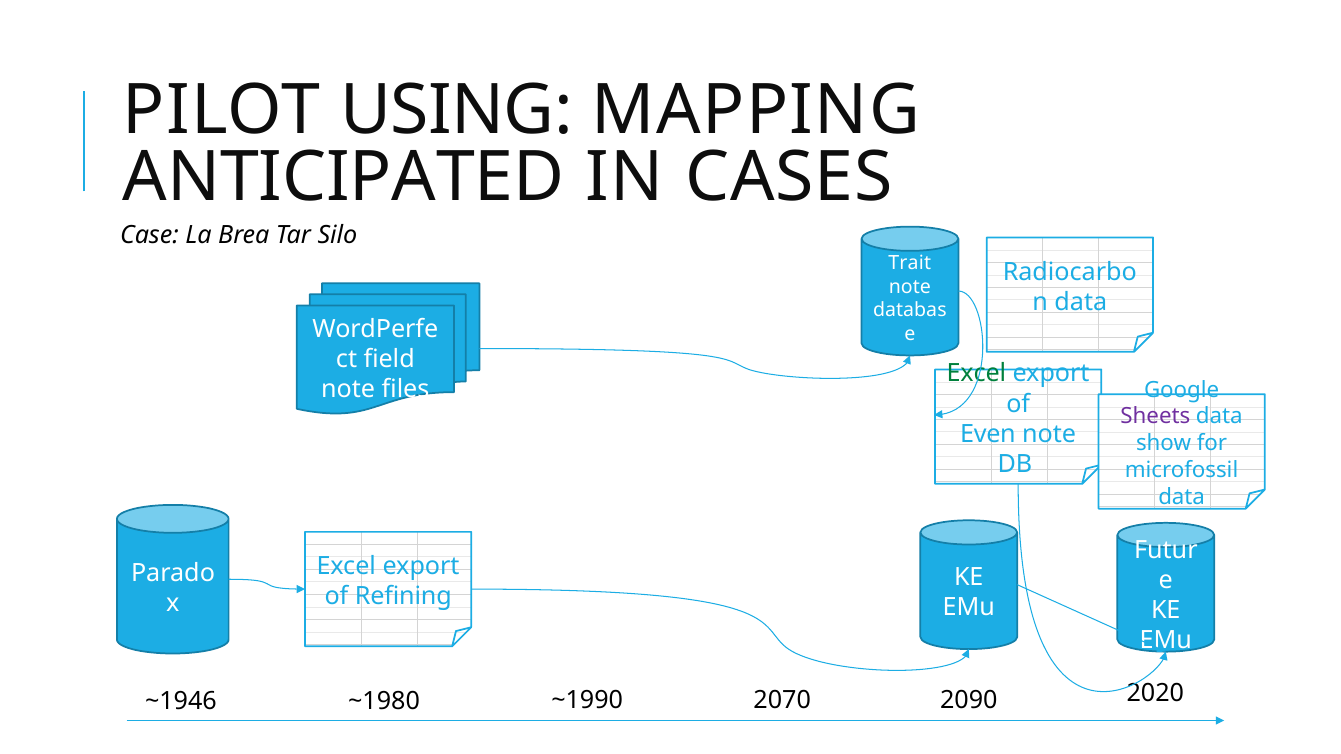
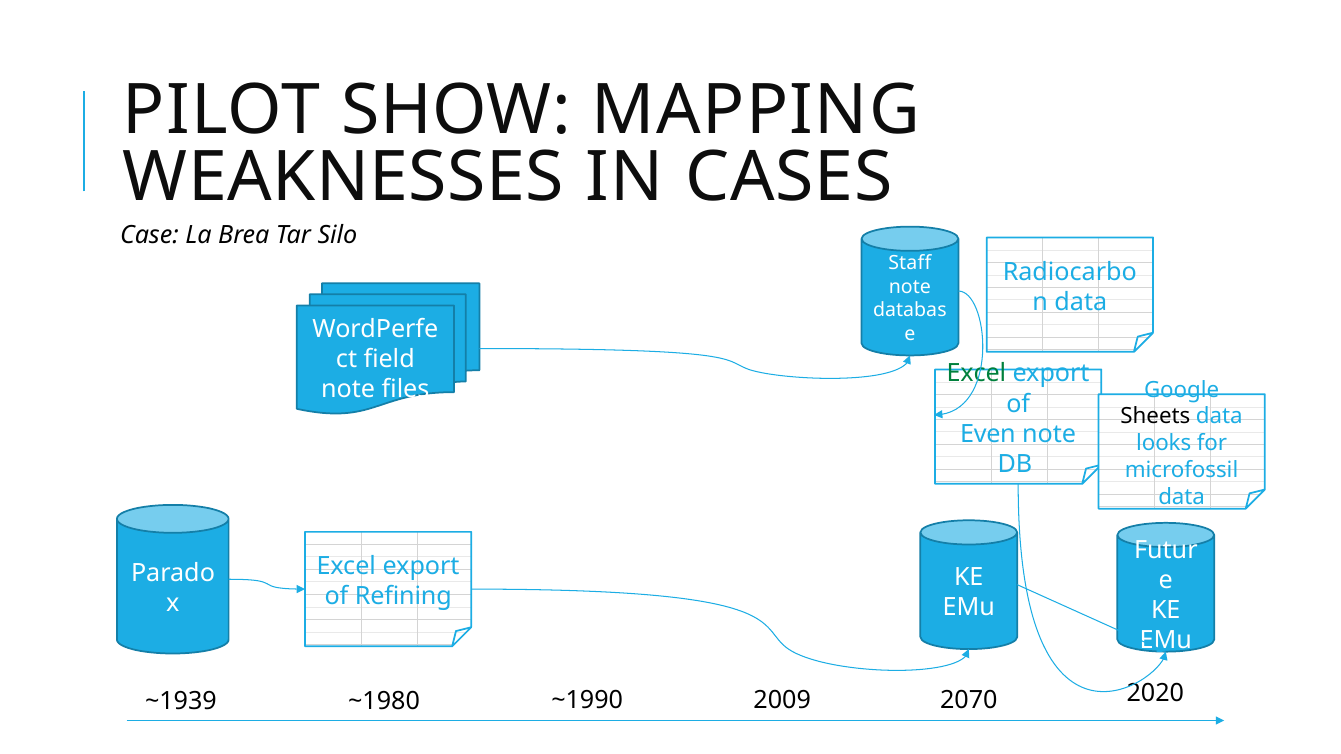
USING: USING -> SHOW (456, 110)
ANTICIPATED: ANTICIPATED -> WEAKNESSES (343, 177)
Trait: Trait -> Staff (910, 263)
Sheets colour: purple -> black (1155, 417)
show: show -> looks (1164, 444)
~1946: ~1946 -> ~1939 (181, 702)
2070: 2070 -> 2009 (782, 701)
2090: 2090 -> 2070 (969, 701)
